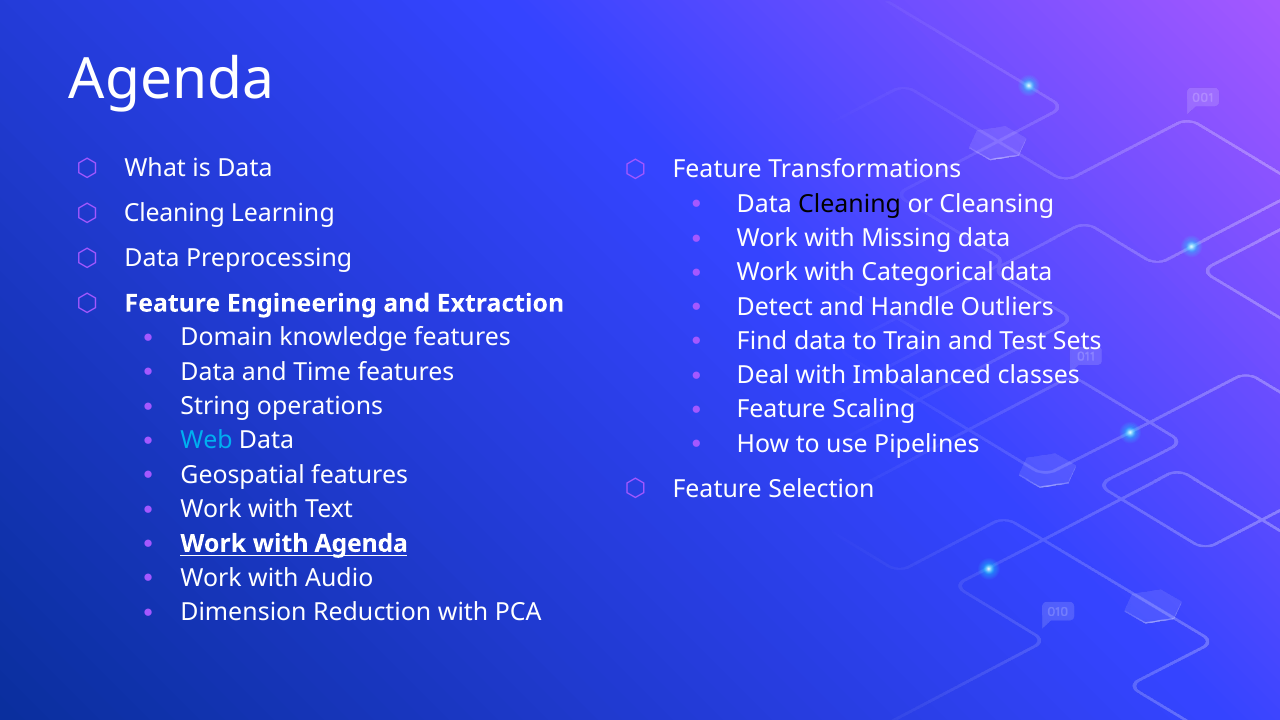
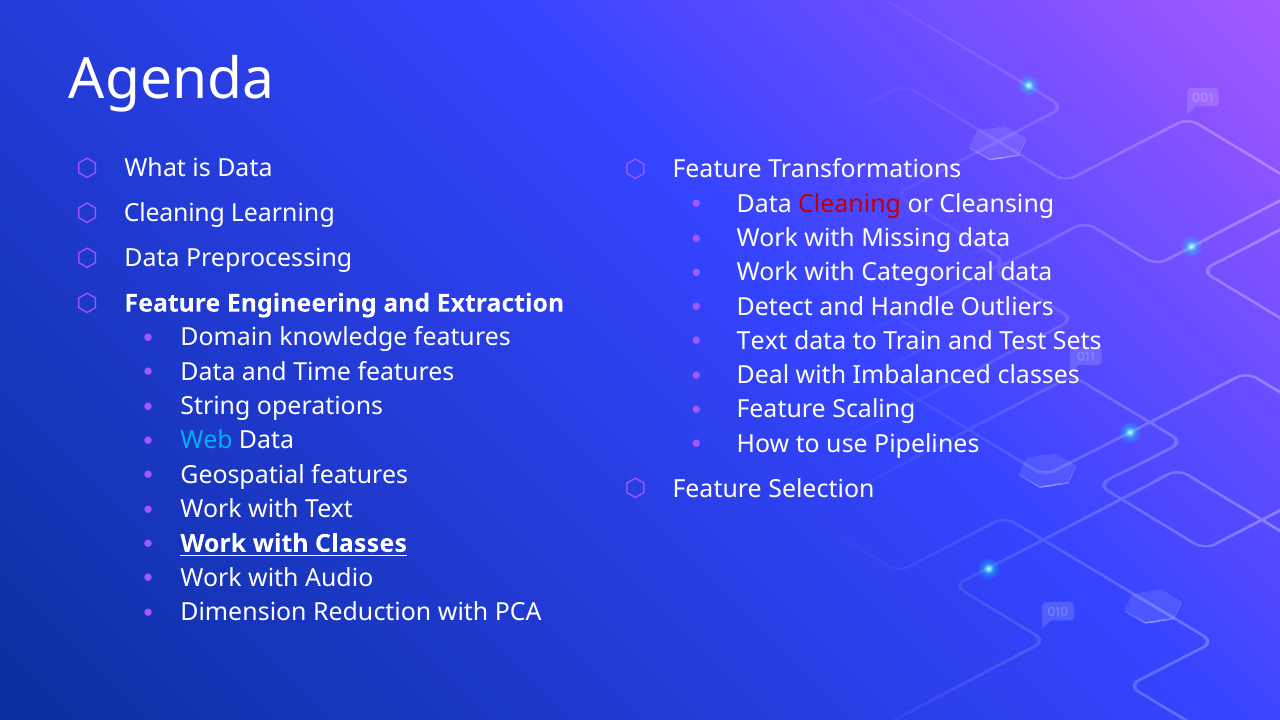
Cleaning colour: black -> red (850, 204)
Find: Find -> Text (762, 341)
with Agenda: Agenda -> Classes (361, 544)
